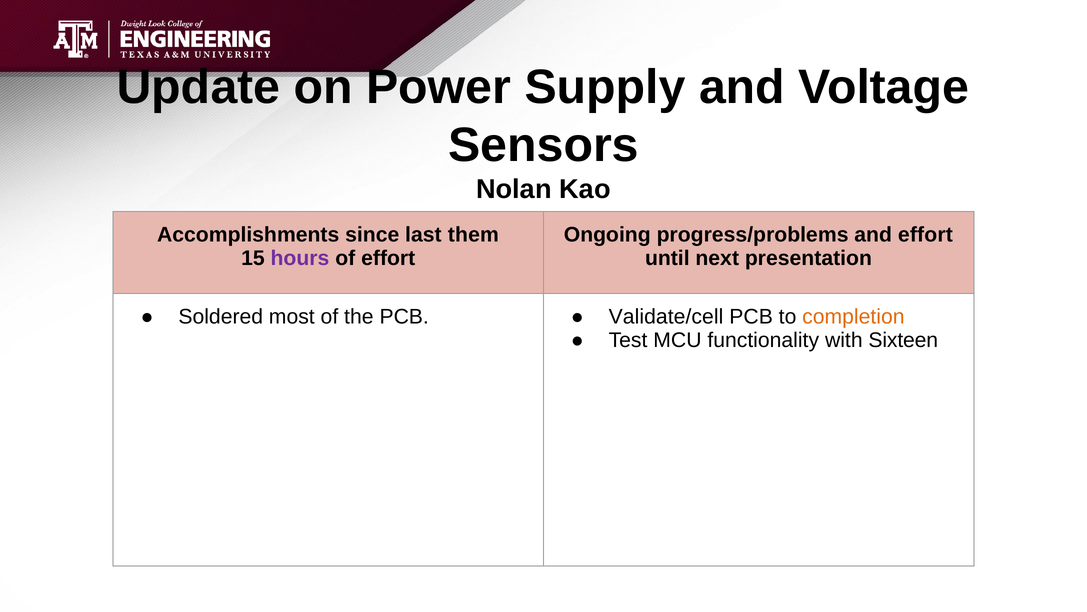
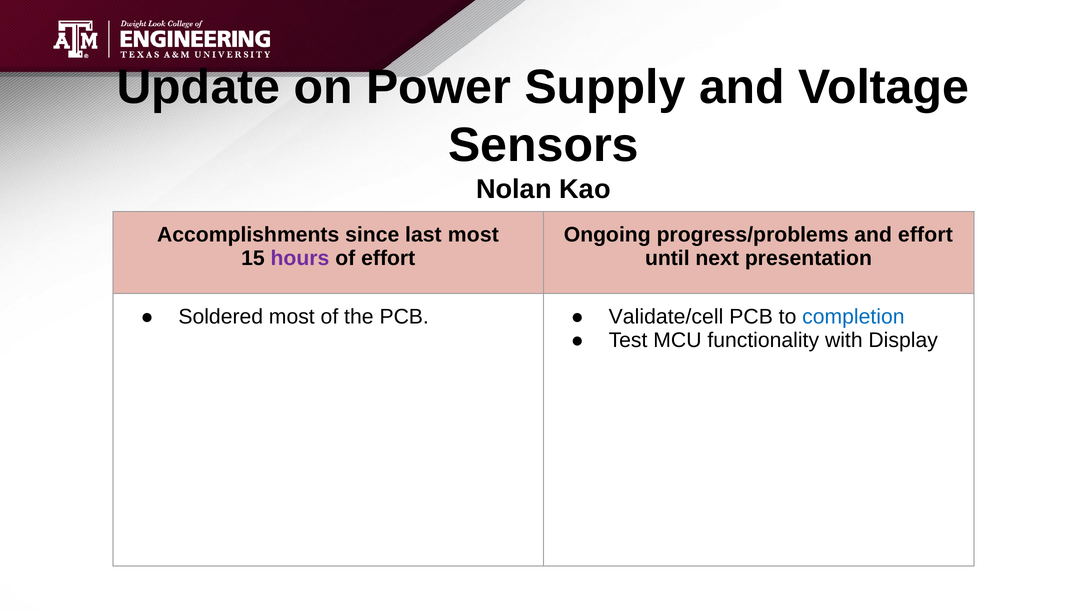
last them: them -> most (473, 234)
completion colour: orange -> blue (853, 316)
Sixteen: Sixteen -> Display (903, 340)
